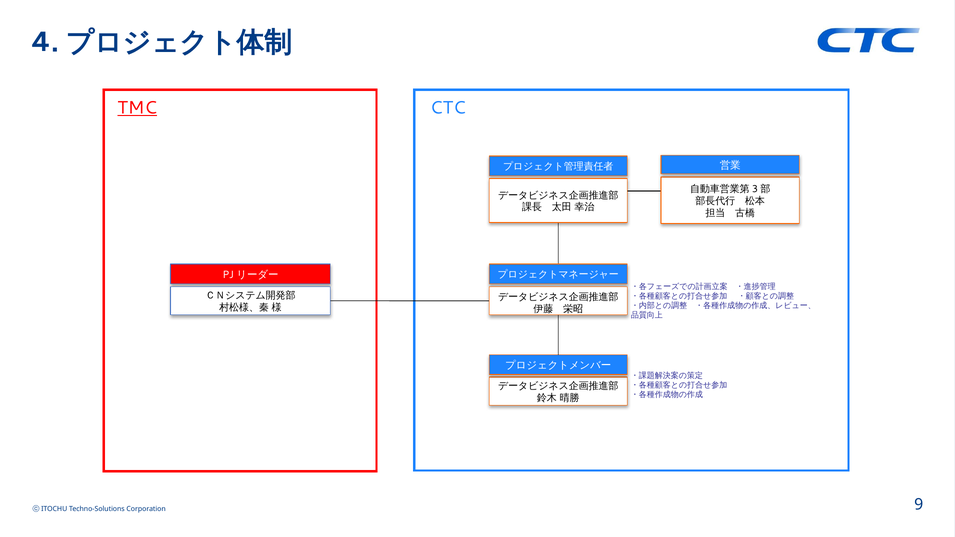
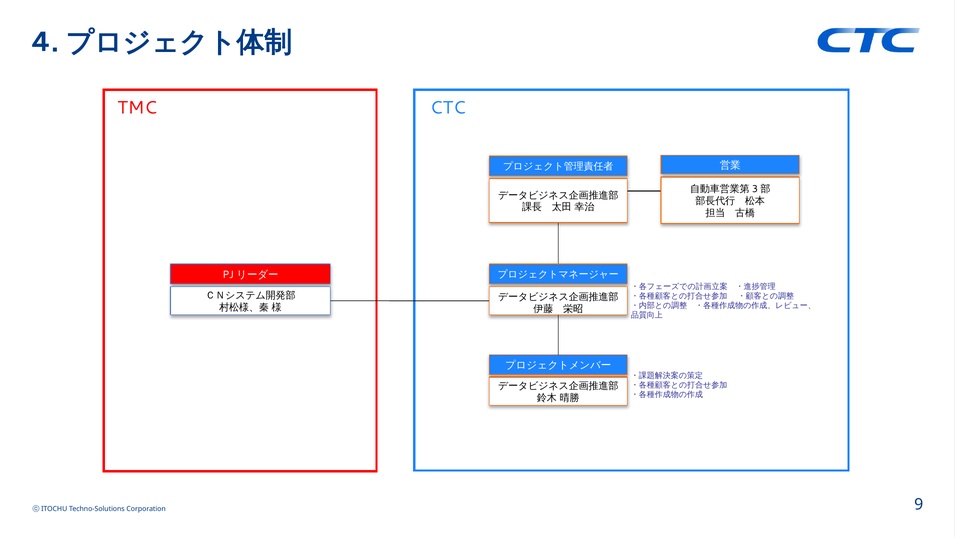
TMC underline: present -> none (137, 108)
